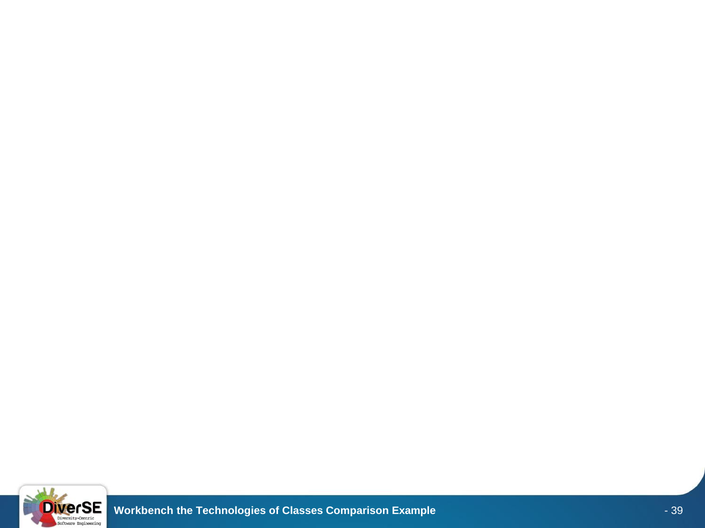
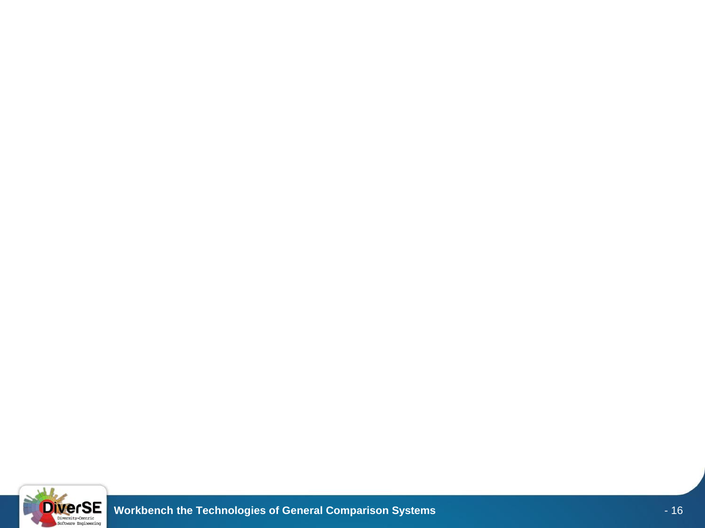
Classes: Classes -> General (303, 511)
Example: Example -> Systems (414, 511)
39: 39 -> 16 (677, 511)
